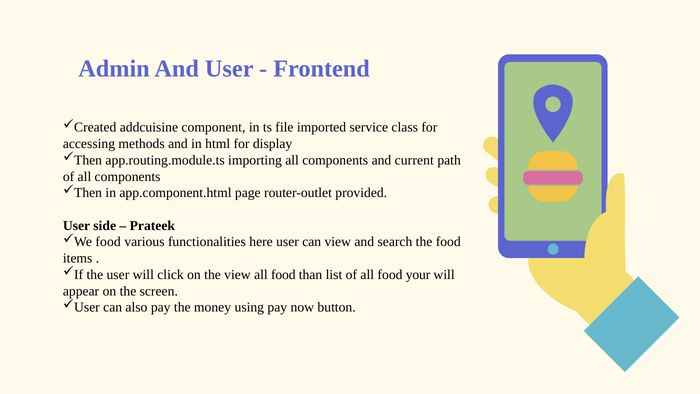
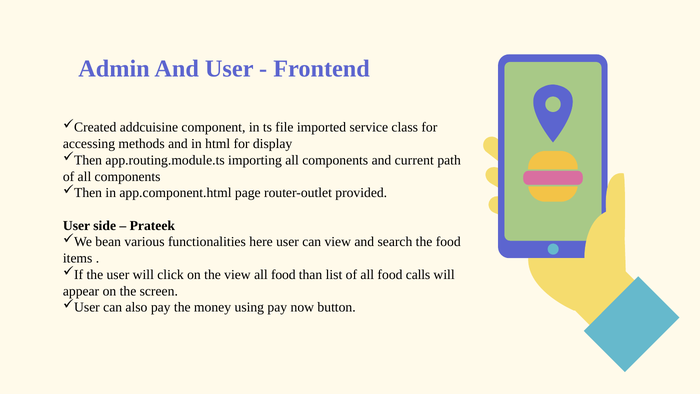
food: food -> bean (108, 242)
your: your -> calls (418, 274)
